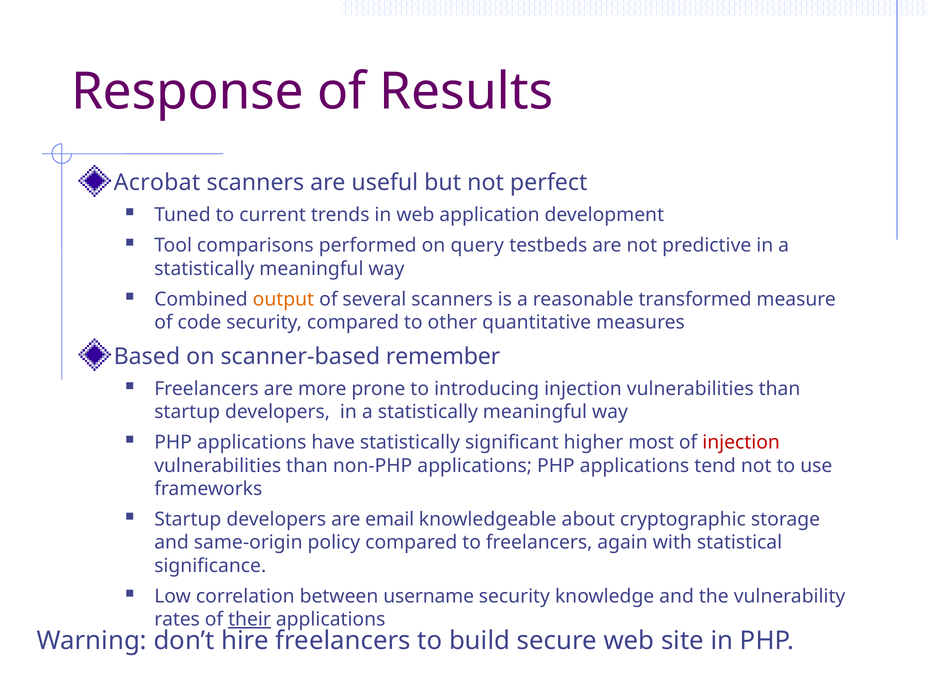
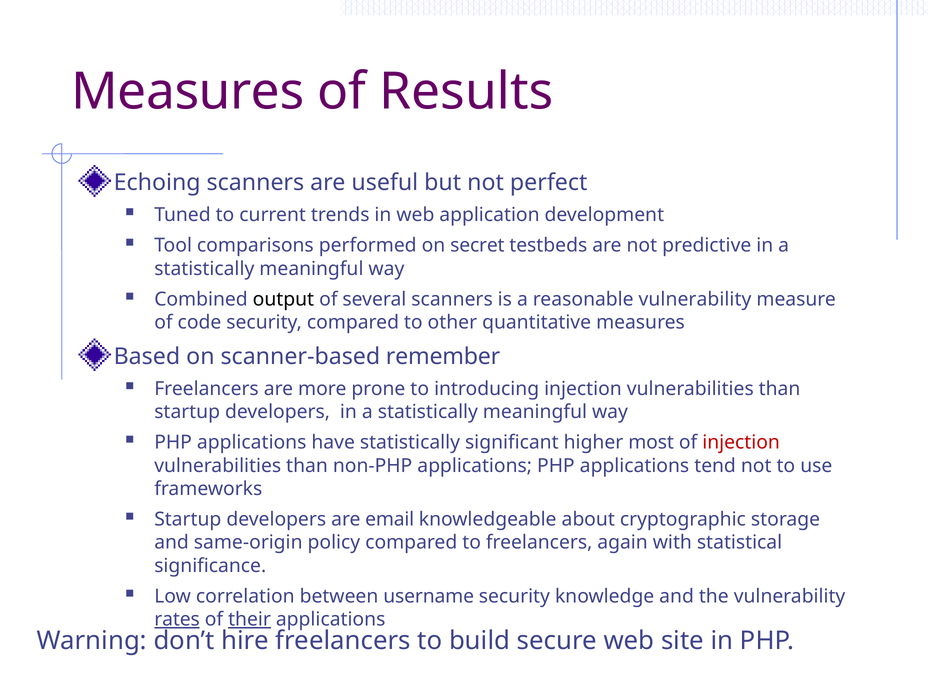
Response: Response -> Measures (188, 92)
Acrobat: Acrobat -> Echoing (157, 183)
query: query -> secret (477, 245)
output colour: orange -> black (283, 299)
reasonable transformed: transformed -> vulnerability (695, 299)
rates underline: none -> present (177, 619)
